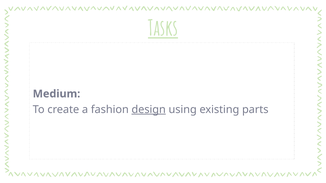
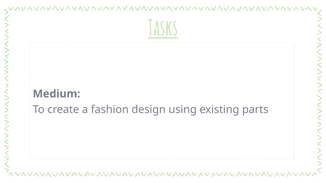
design underline: present -> none (149, 110)
